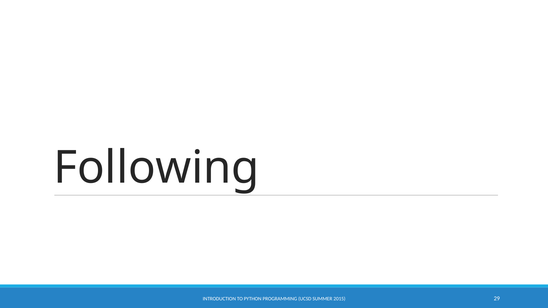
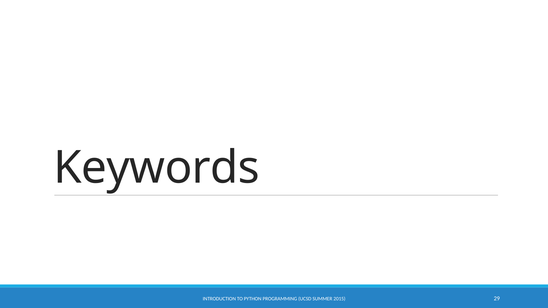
Following: Following -> Keywords (157, 168)
